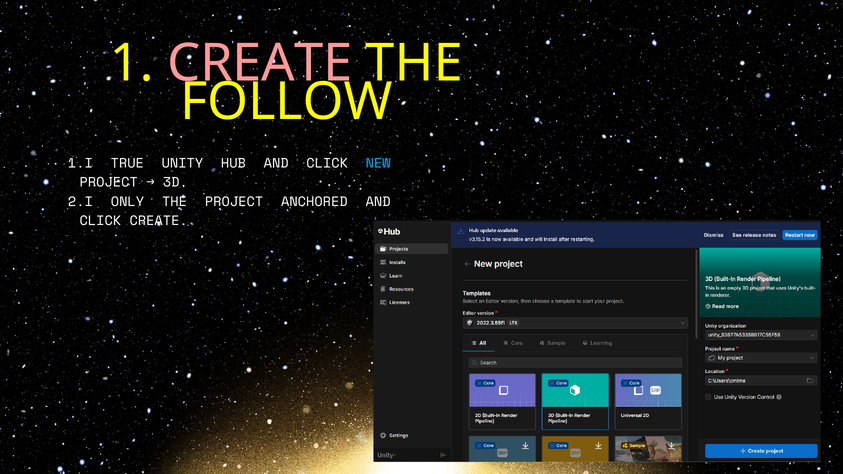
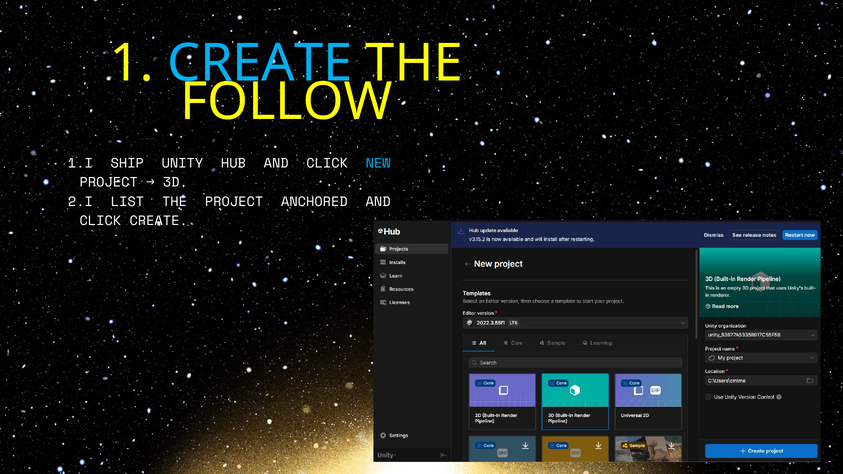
CREATE colour: pink -> light blue (260, 63)
TRUE: TRUE -> SHIP (127, 163)
ONLY: ONLY -> LIST (127, 202)
